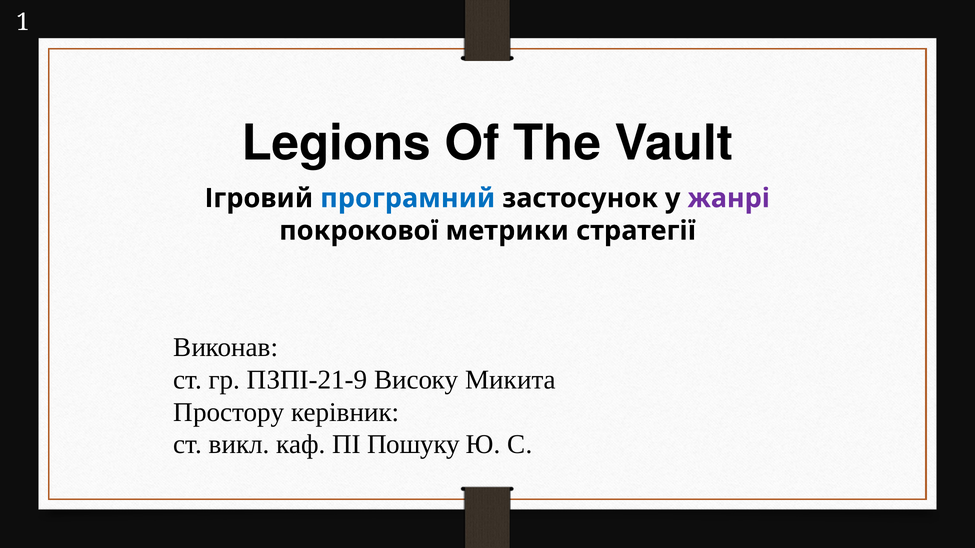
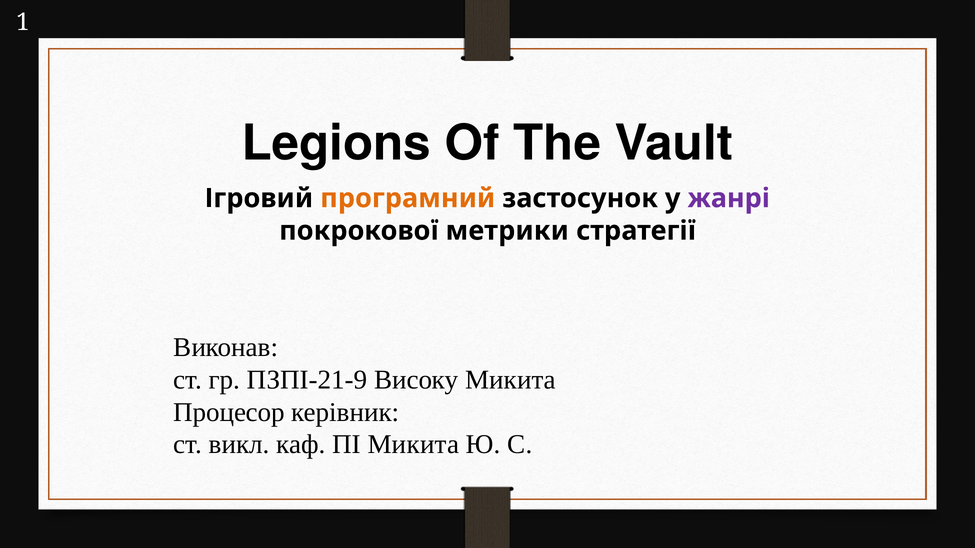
програмний colour: blue -> orange (408, 198)
Простору: Простору -> Процесор (229, 412)
ПІ Пошуку: Пошуку -> Микита (413, 445)
